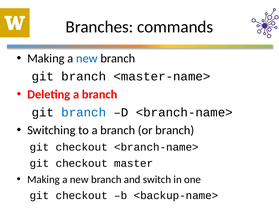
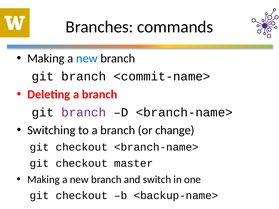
<master-name>: <master-name> -> <commit-name> (162, 77)
branch colour: blue -> purple (84, 112)
or branch: branch -> change (175, 130)
